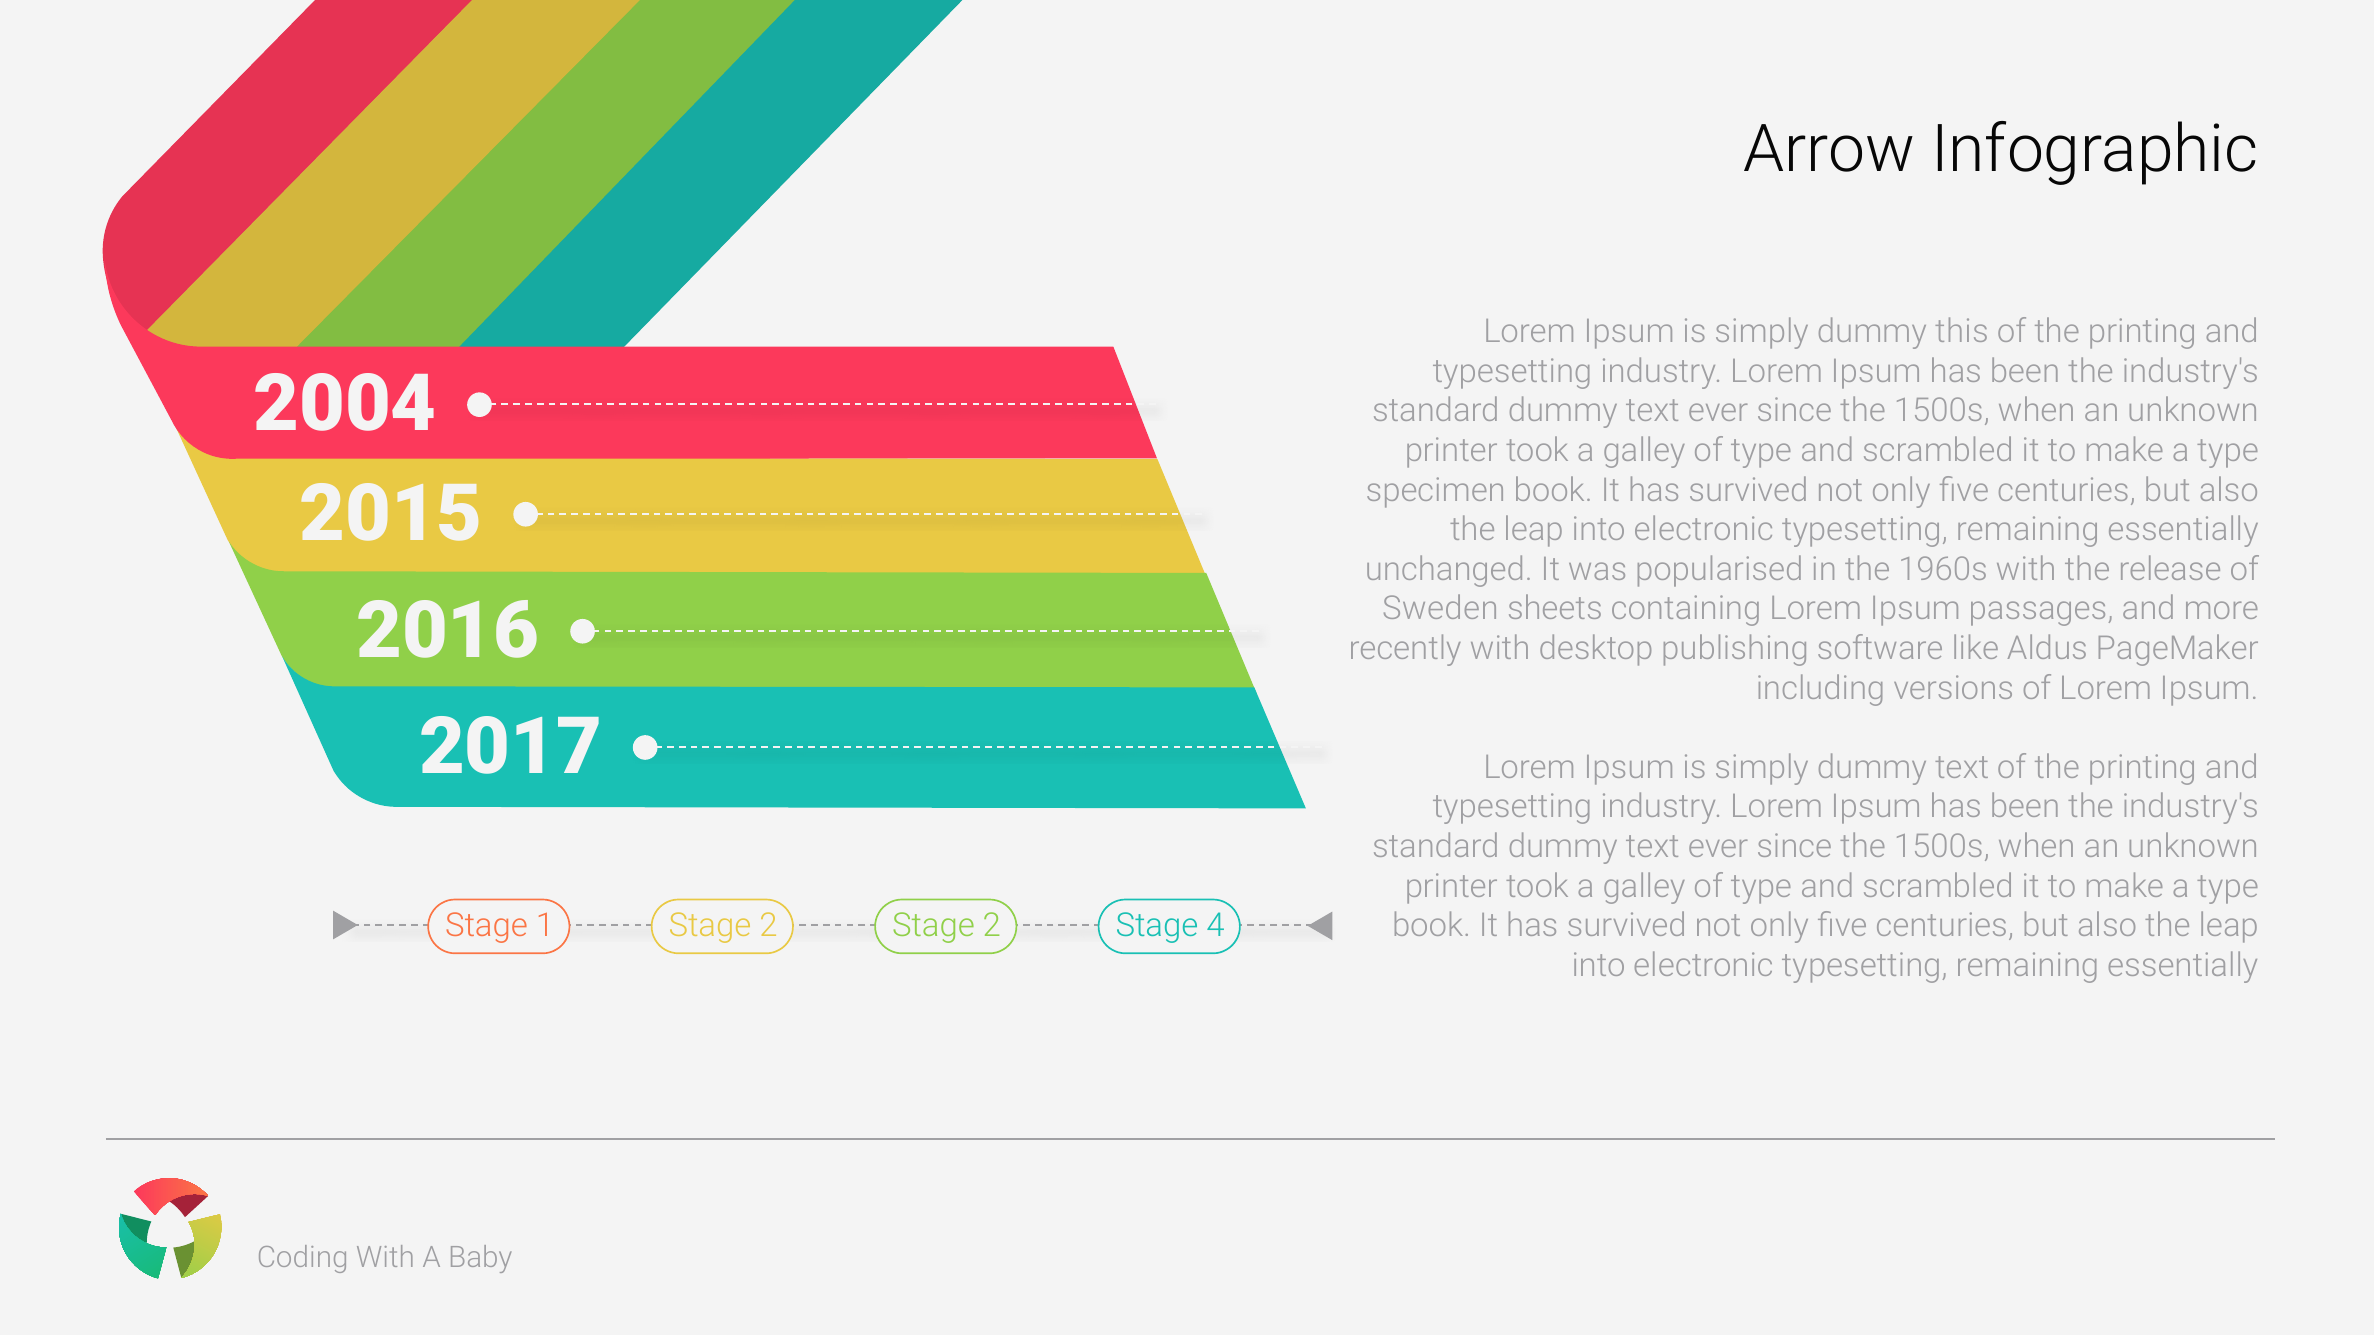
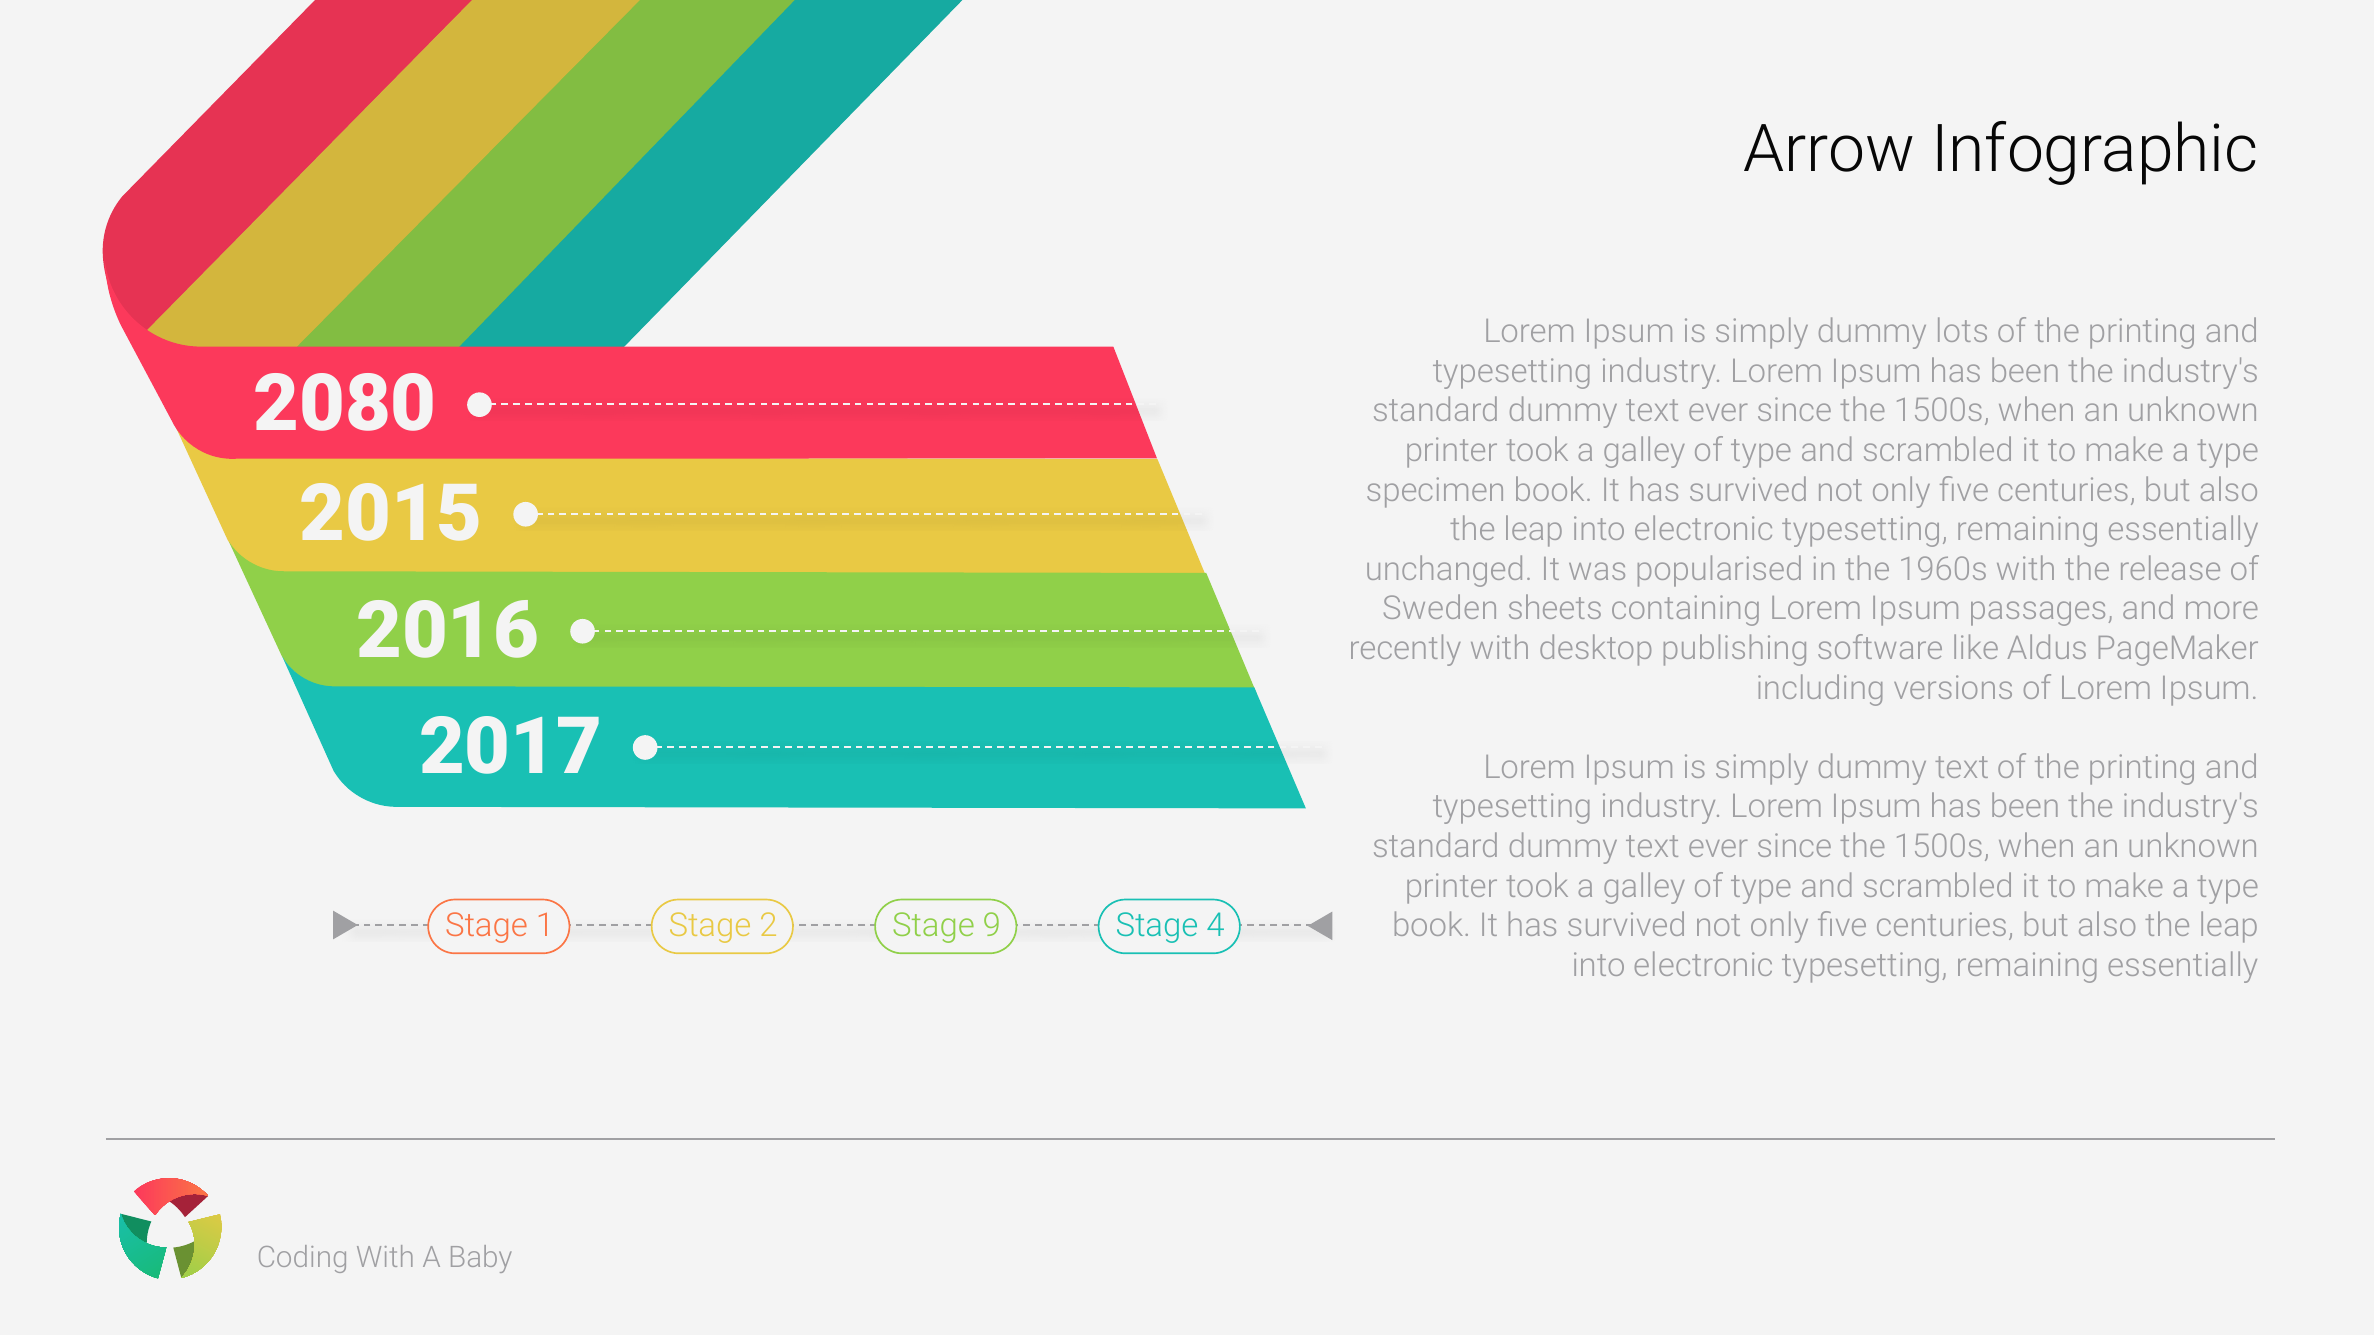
this: this -> lots (1962, 332)
2004: 2004 -> 2080 (345, 405)
2: 2 -> 9 (992, 926)
